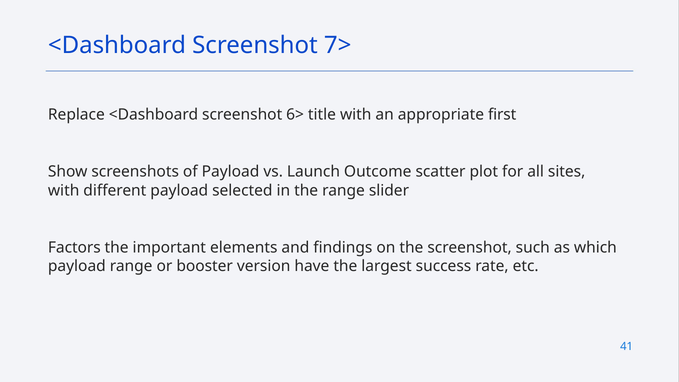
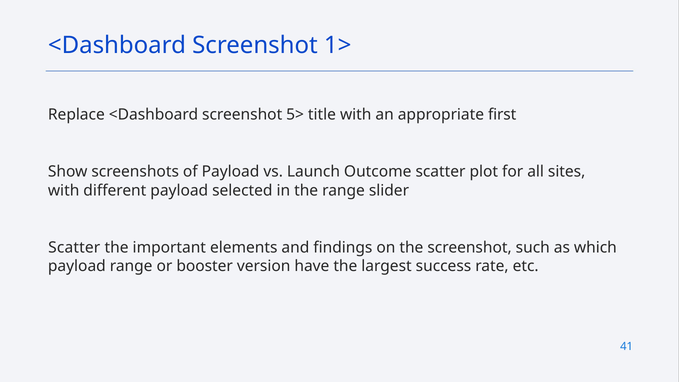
7>: 7> -> 1> (338, 45)
6>: 6> -> 5> (295, 115)
Factors: Factors -> Scatter (74, 247)
